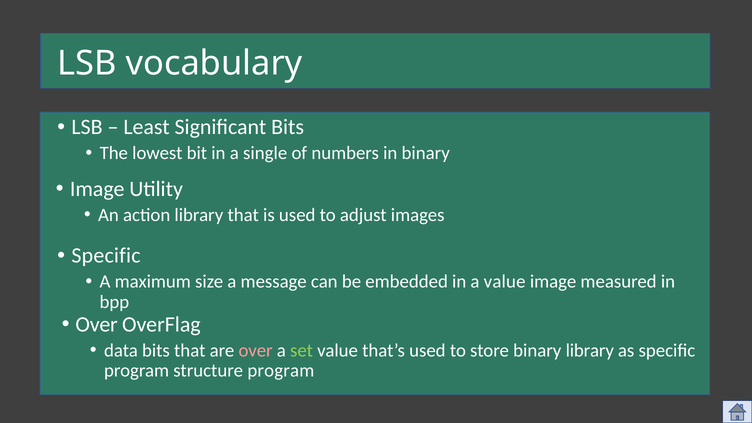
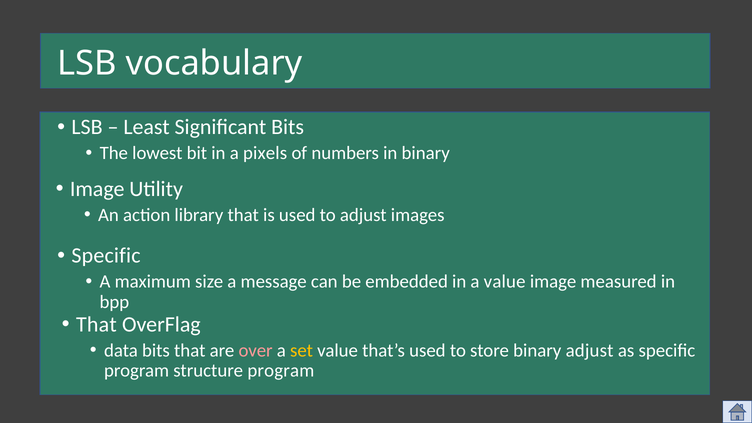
single: single -> pixels (265, 153)
Over: Over -> That (96, 324)
set colour: light green -> yellow (302, 350)
binary library: library -> adjust (590, 350)
